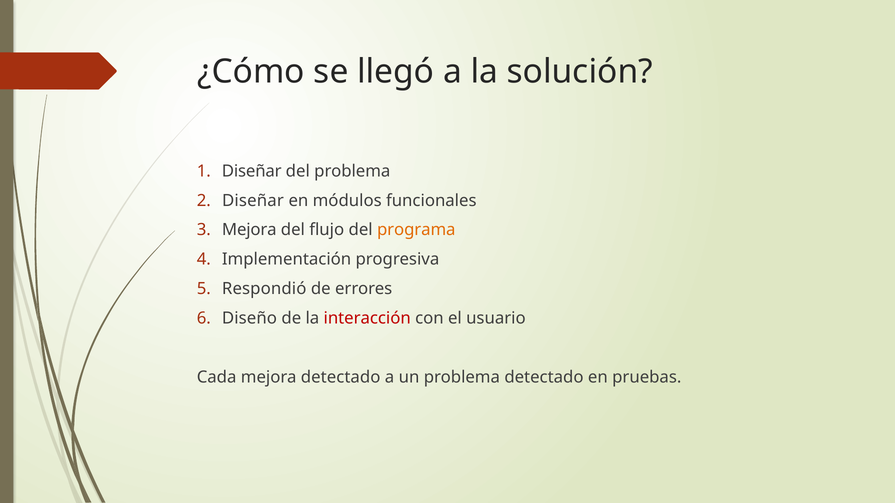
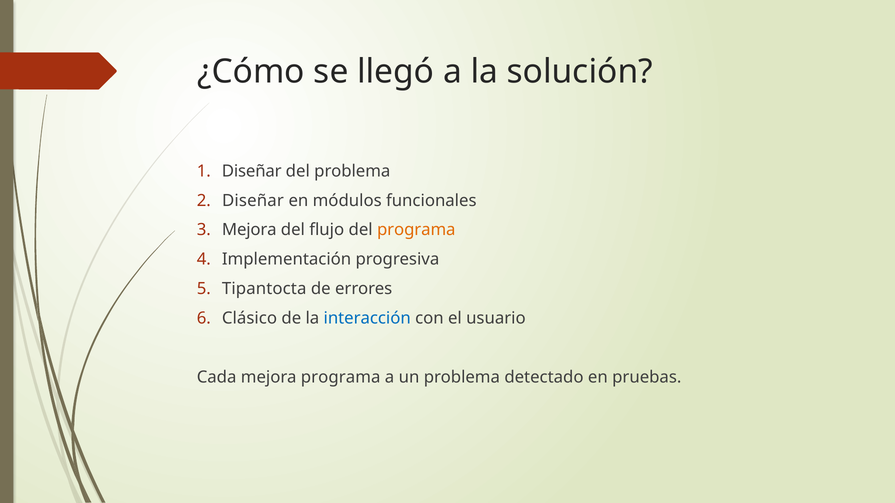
Respondió: Respondió -> Tipantocta (264, 289)
Diseño: Diseño -> Clásico (250, 319)
interacción colour: red -> blue (367, 319)
mejora detectado: detectado -> programa (341, 377)
